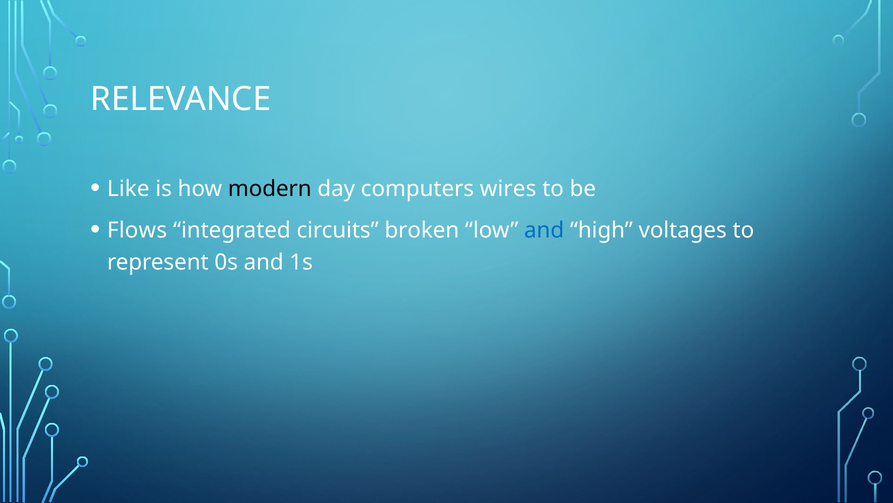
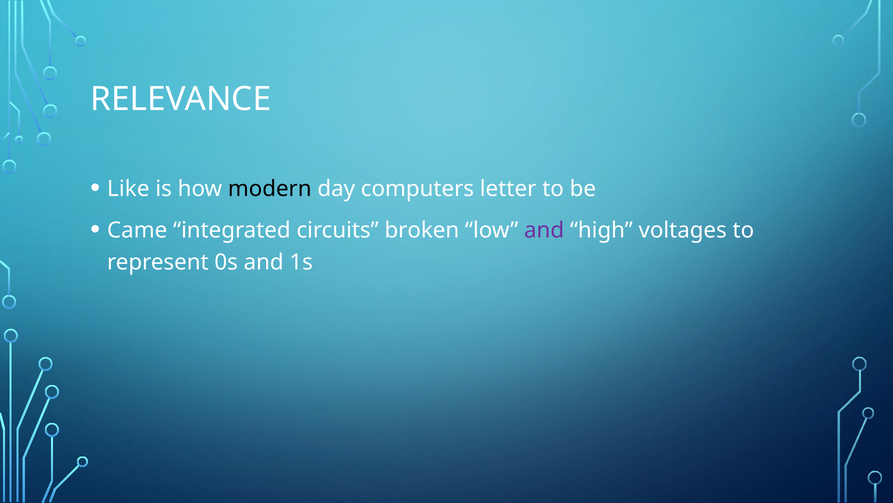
wires: wires -> letter (508, 188)
Flows: Flows -> Came (137, 230)
and colour: blue -> purple (544, 230)
